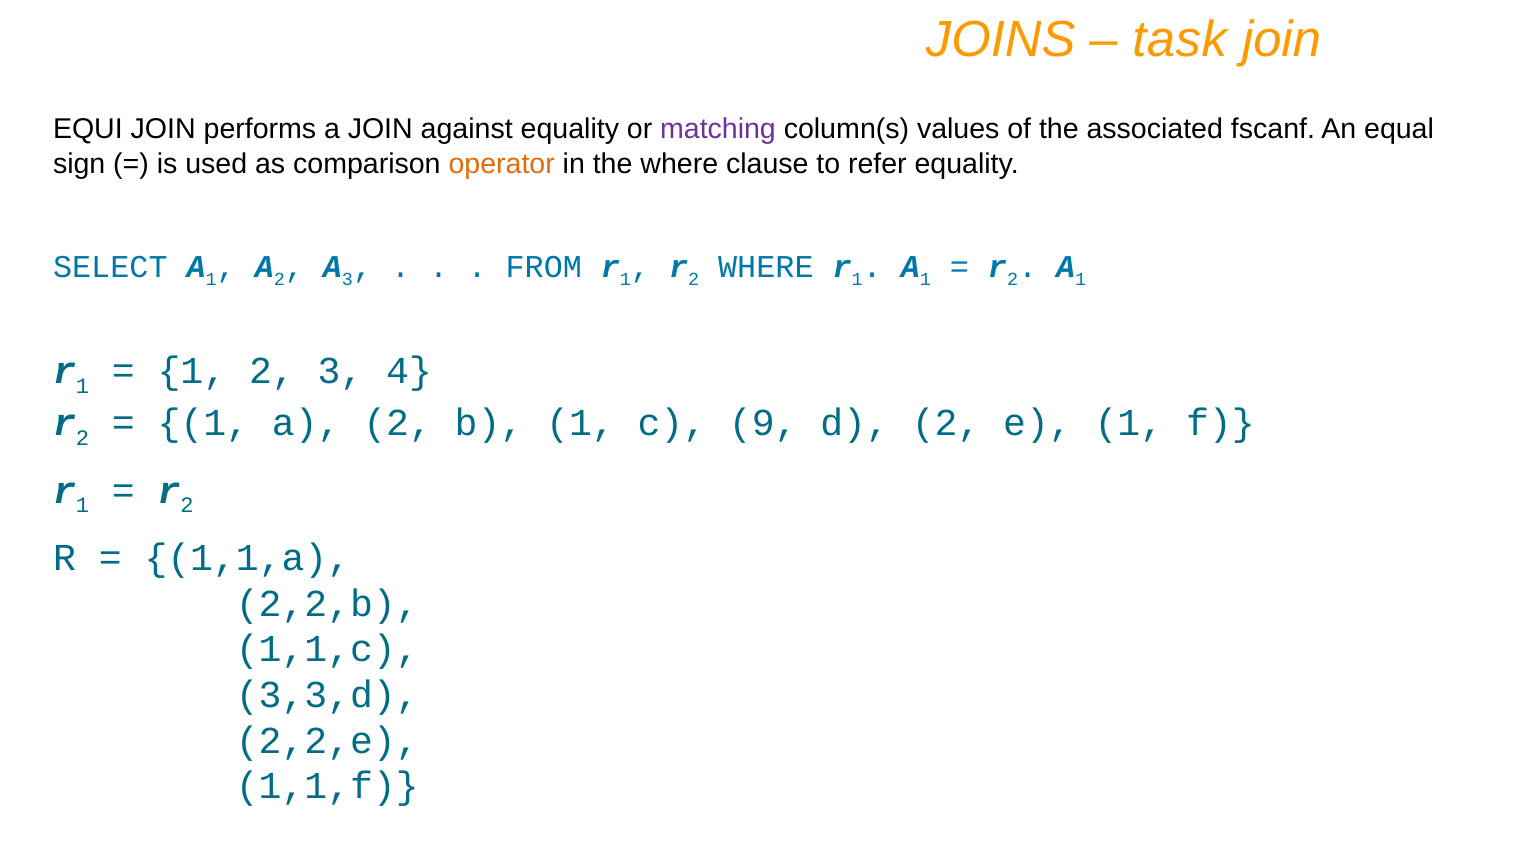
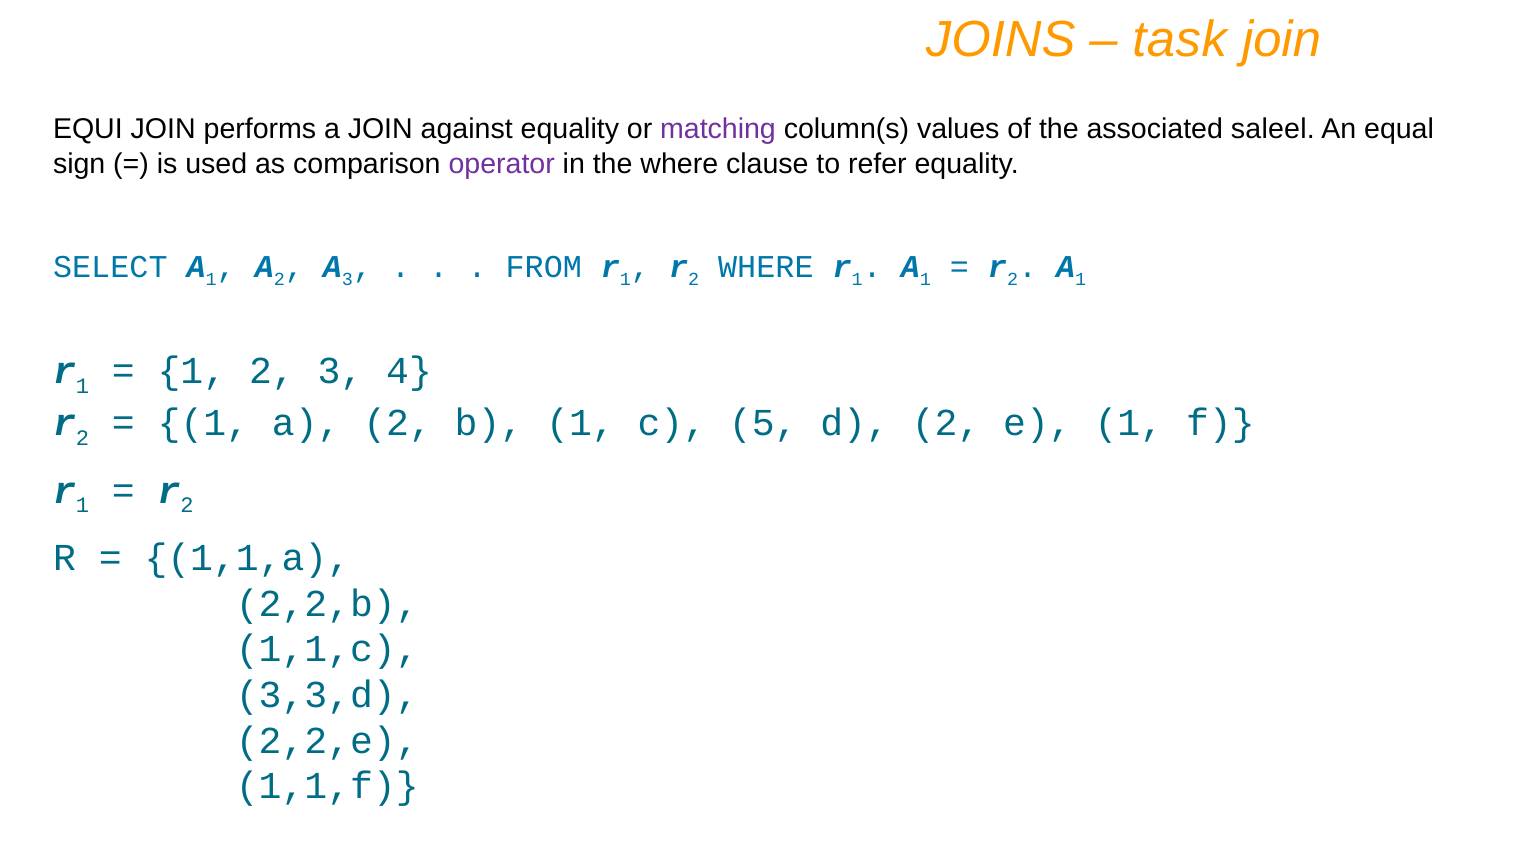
fscanf: fscanf -> saleel (1273, 129)
operator colour: orange -> purple (502, 164)
9: 9 -> 5 (763, 423)
